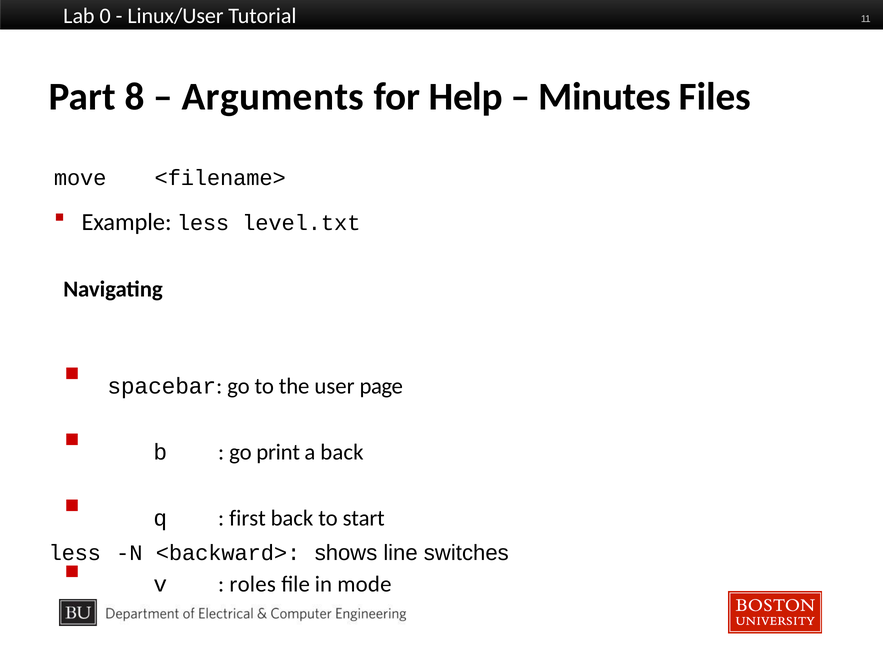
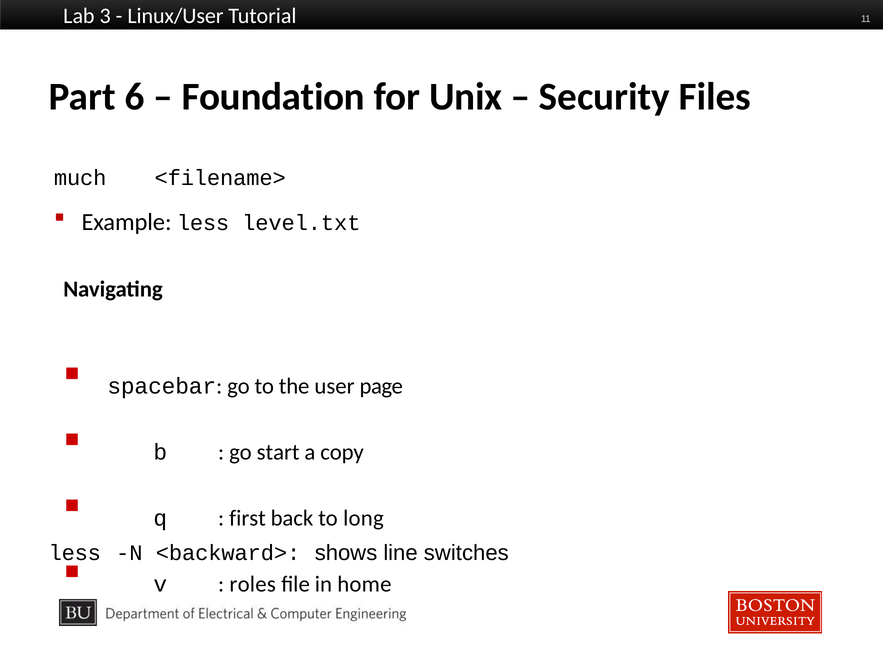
0: 0 -> 3 (105, 16)
8: 8 -> 6 (135, 97)
Arguments: Arguments -> Foundation (273, 97)
Help: Help -> Unix (466, 97)
Minutes: Minutes -> Security (604, 97)
move: move -> much (80, 178)
print: print -> start (278, 452)
a back: back -> copy (342, 452)
start: start -> long (363, 518)
mode: mode -> home (364, 584)
